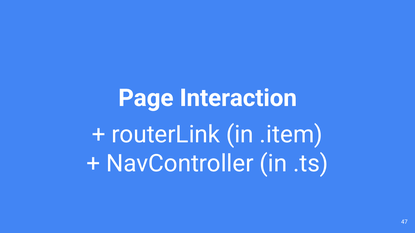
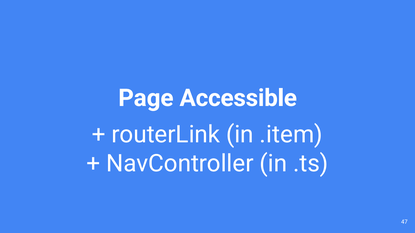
Interaction: Interaction -> Accessible (238, 98)
